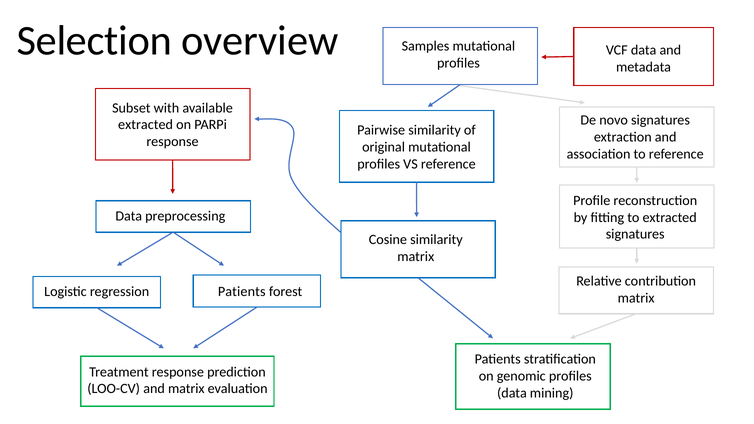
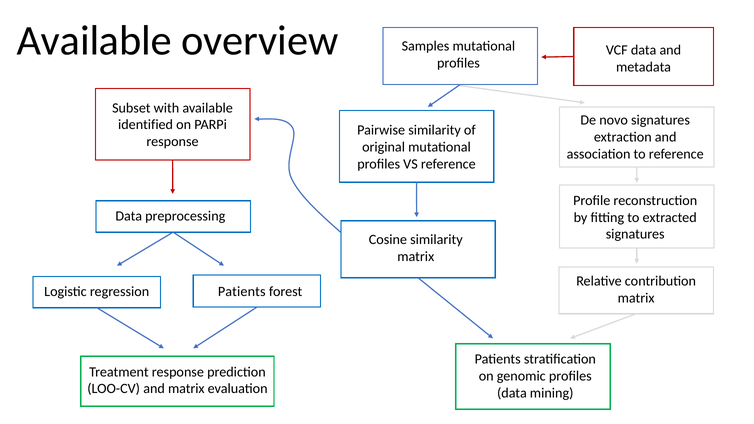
Selection: Selection -> Available (94, 41)
extracted: extracted -> identified (146, 125)
